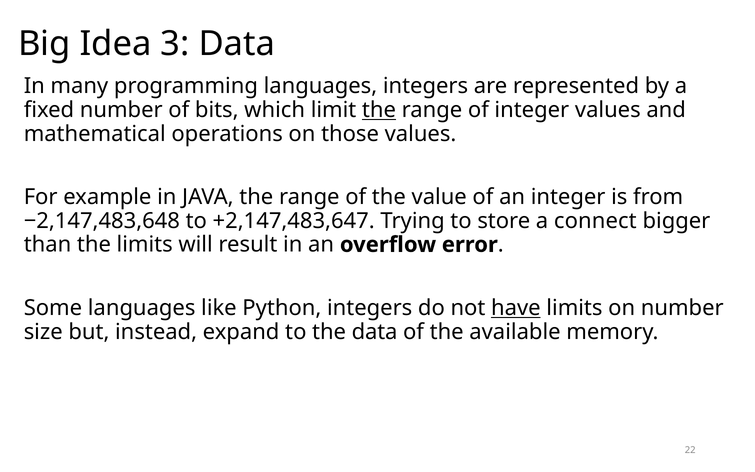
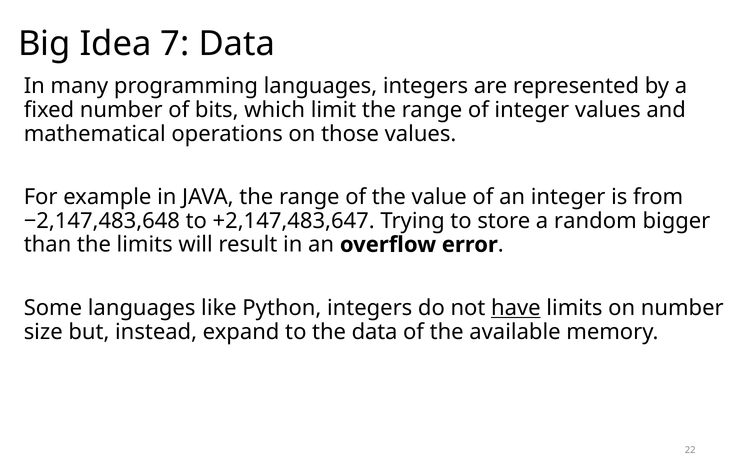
3: 3 -> 7 (175, 44)
the underline: present -> none (379, 110)
connect: connect -> random (595, 221)
